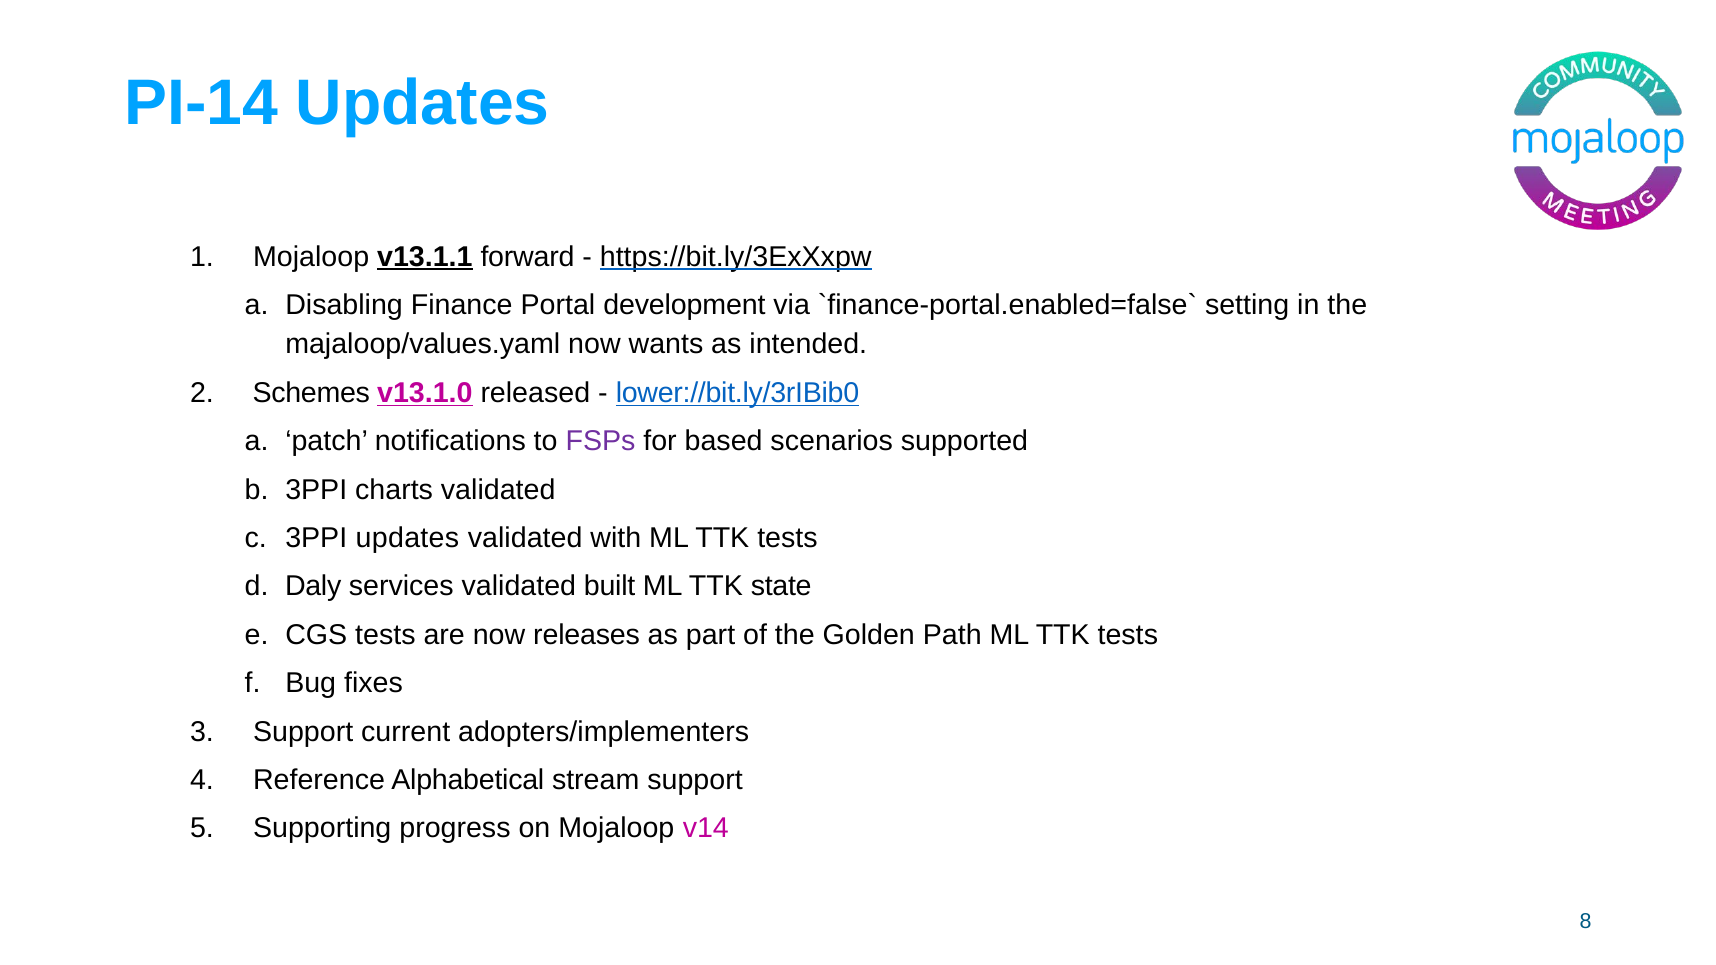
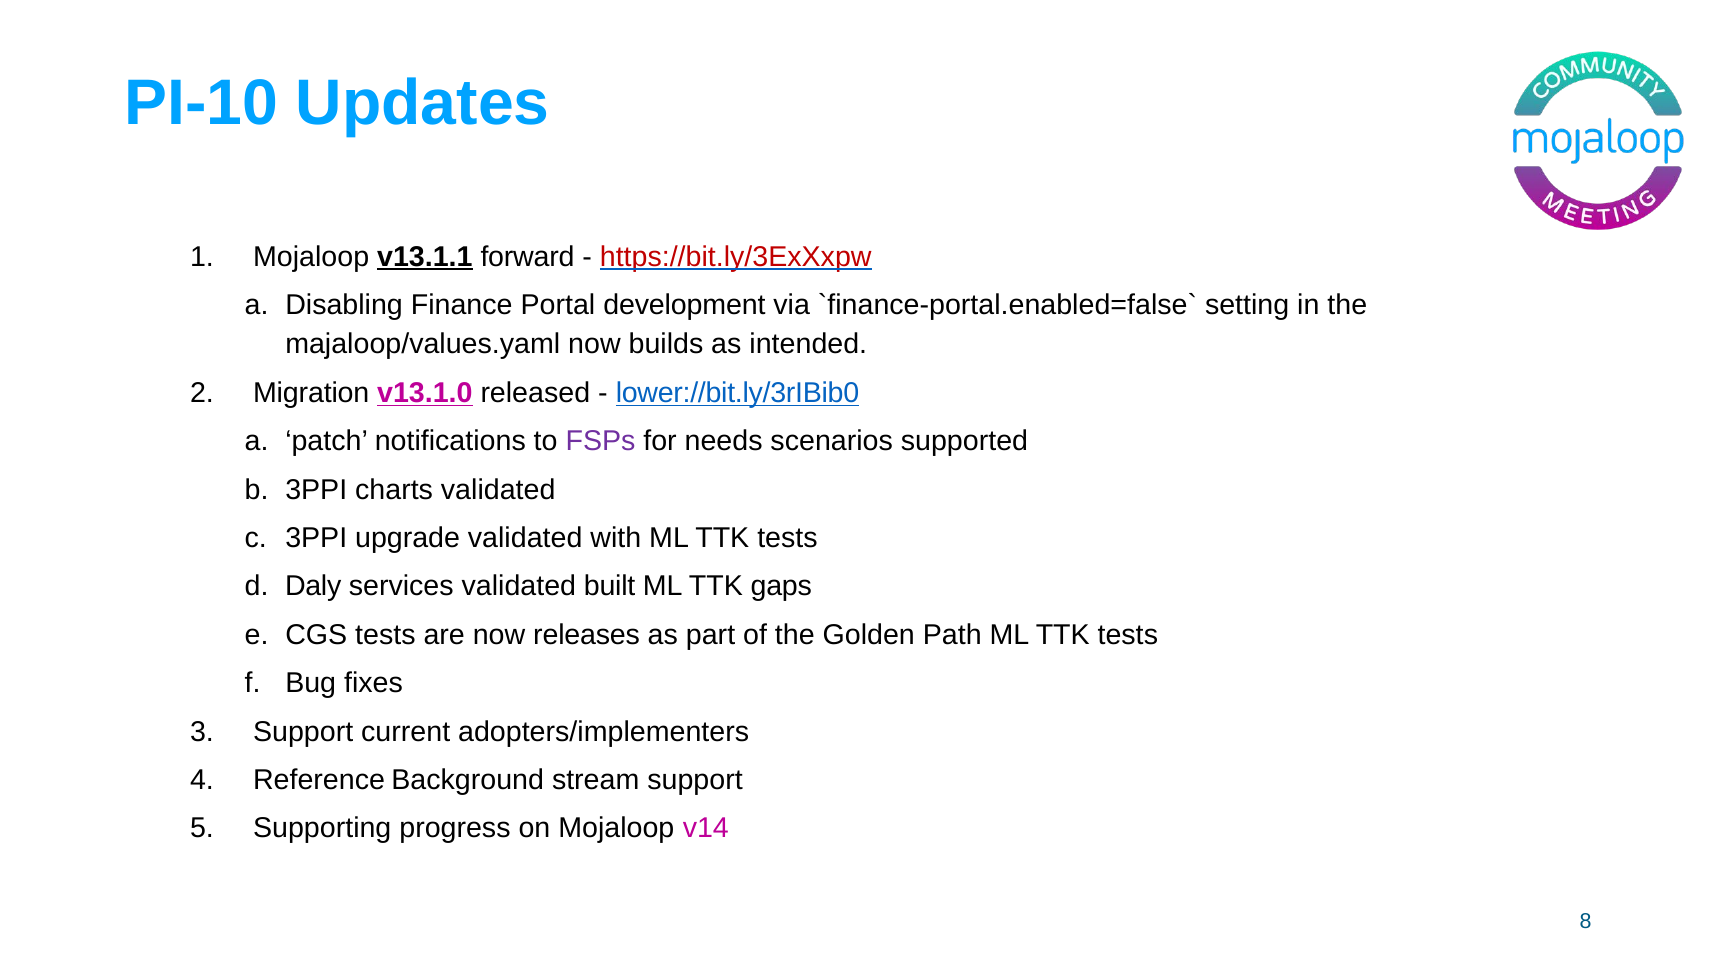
PI-14: PI-14 -> PI-10 (201, 103)
https://bit.ly/3ExXxpw colour: black -> red (736, 257)
wants: wants -> builds (666, 345)
Schemes: Schemes -> Migration (311, 393)
based: based -> needs (724, 441)
3PPI updates: updates -> upgrade (408, 538)
state: state -> gaps (781, 587)
Alphabetical: Alphabetical -> Background (468, 780)
